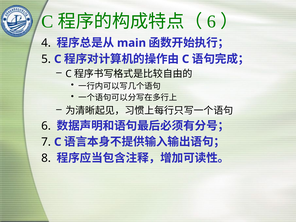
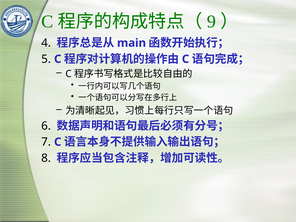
6: 6 -> 9 (211, 22)
